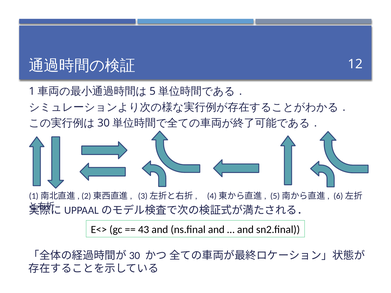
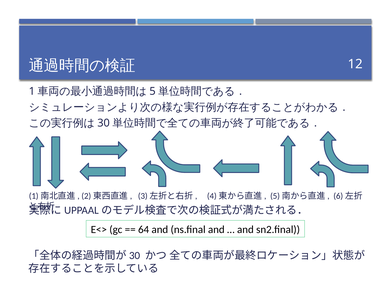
43: 43 -> 64 (144, 230)
